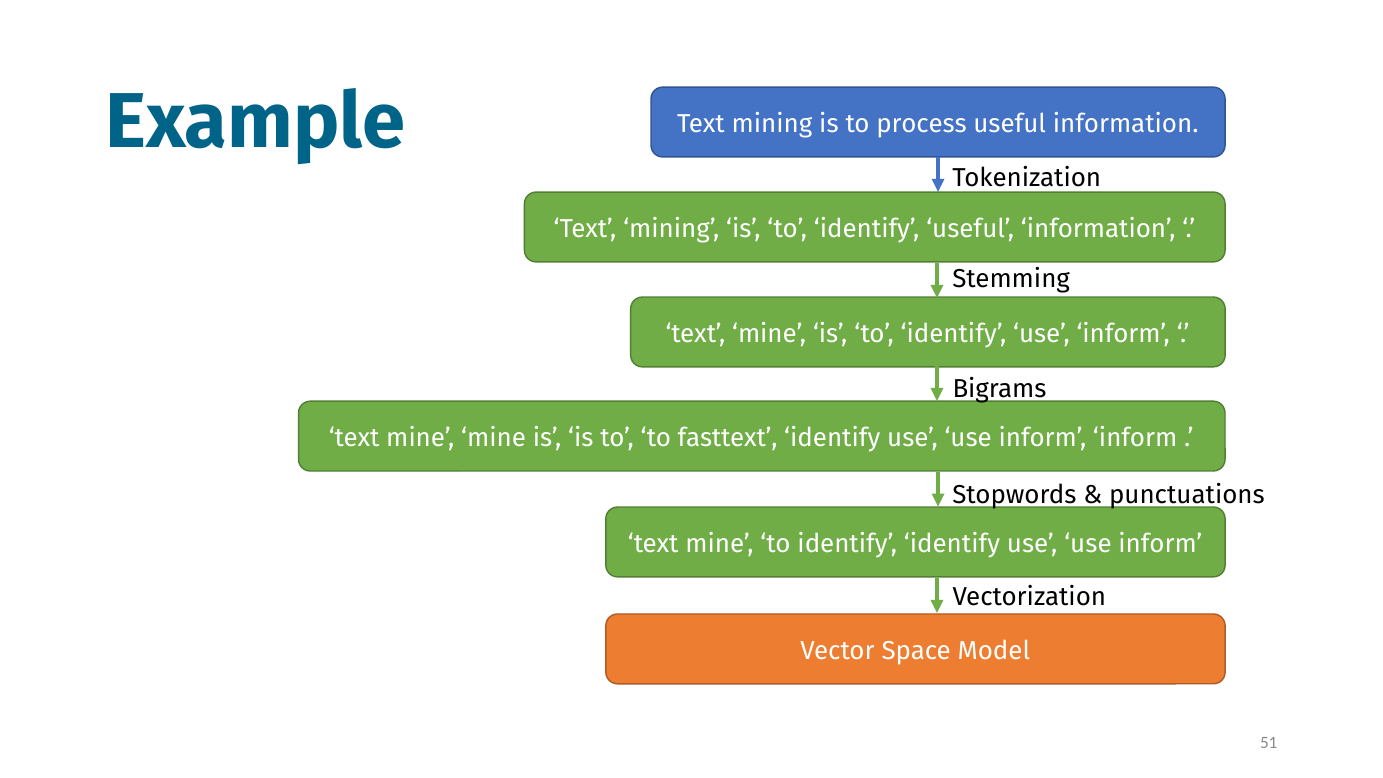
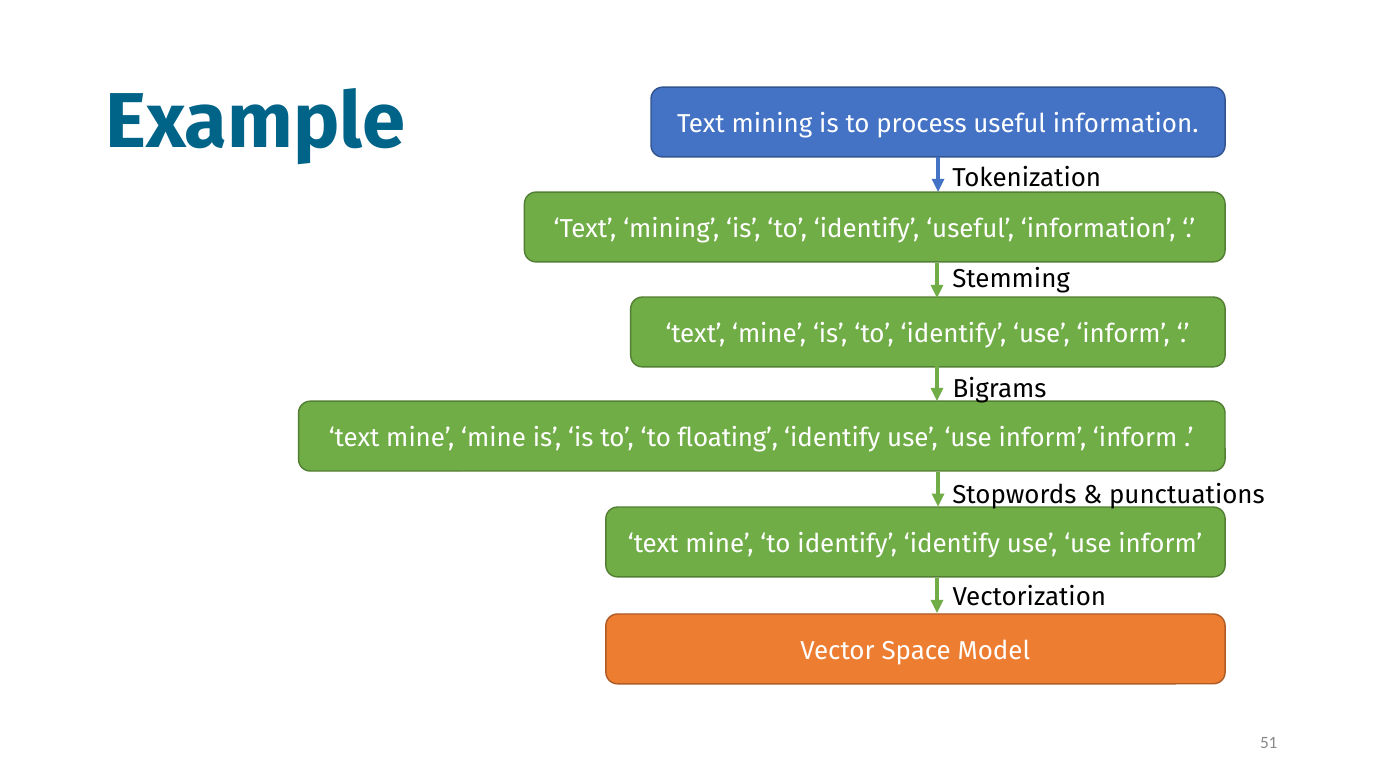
fasttext: fasttext -> floating (728, 438)
